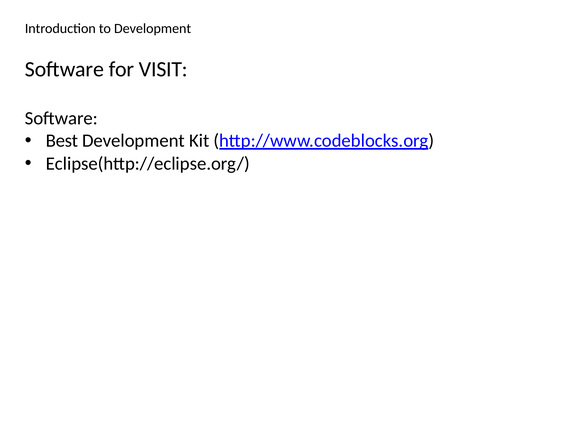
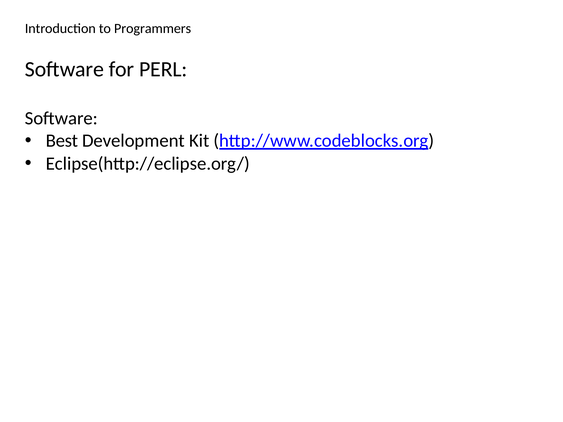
to Development: Development -> Programmers (153, 28)
VISIT: VISIT -> PERL (163, 69)
